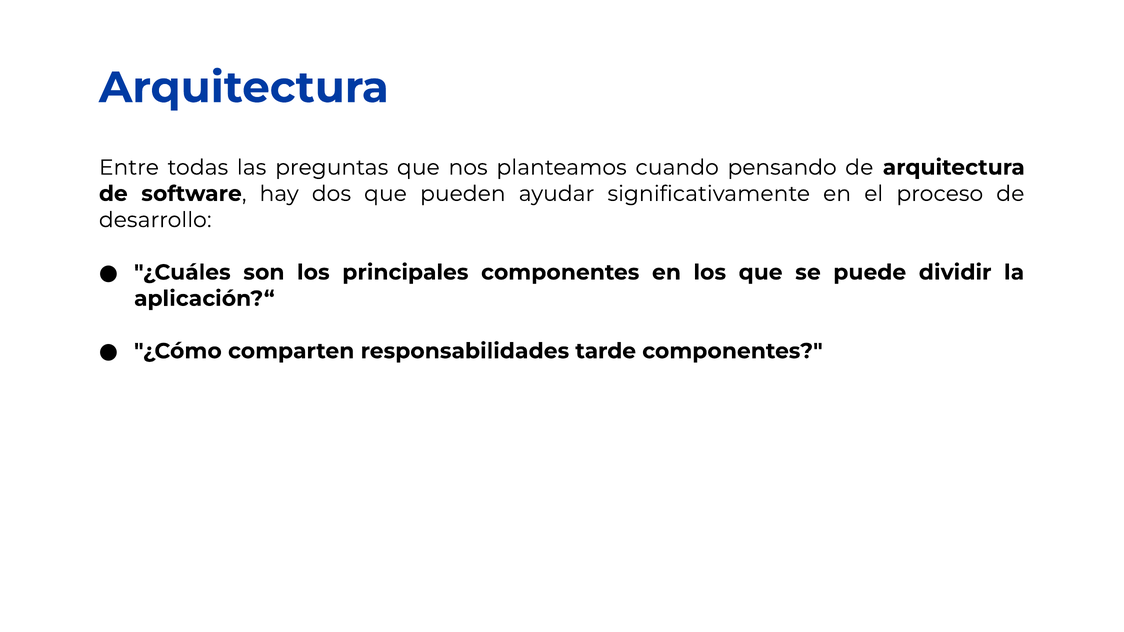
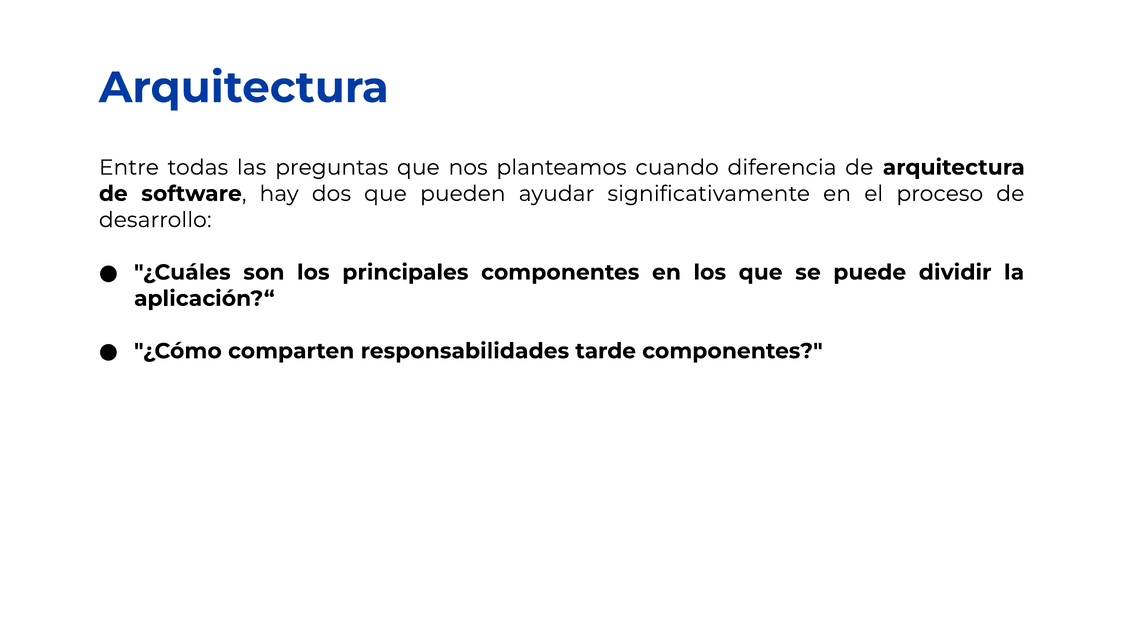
pensando: pensando -> diferencia (782, 168)
